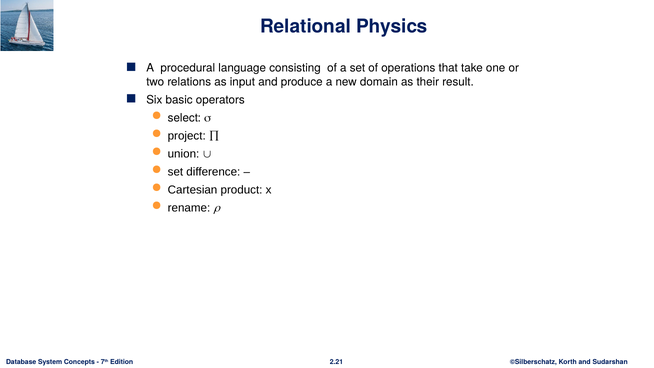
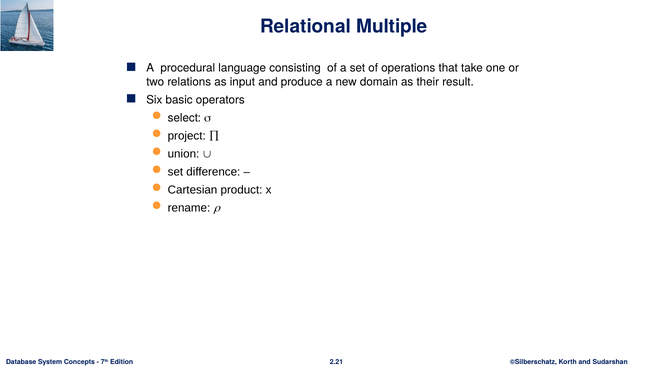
Physics: Physics -> Multiple (392, 26)
